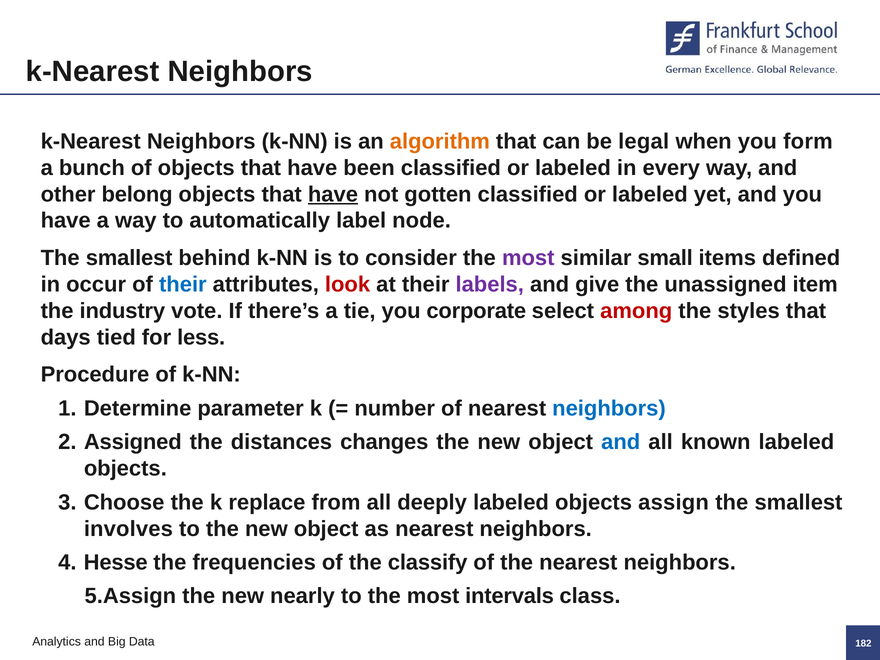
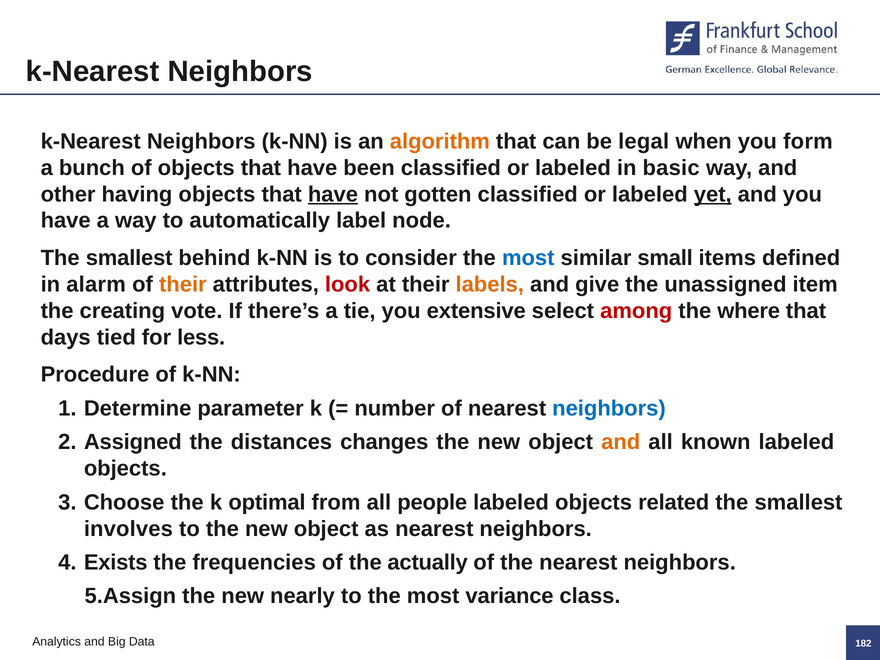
every: every -> basic (671, 168)
belong: belong -> having (137, 194)
yet underline: none -> present (713, 194)
most colour: purple -> blue (528, 258)
occur: occur -> alarm (96, 284)
their colour: blue -> orange (183, 284)
labels colour: purple -> orange (490, 284)
industry: industry -> creating (122, 311)
corporate: corporate -> extensive (476, 311)
styles: styles -> where (749, 311)
and colour: blue -> orange (621, 442)
replace: replace -> optimal (267, 502)
deeply: deeply -> people (432, 502)
assign: assign -> related (674, 502)
Hesse: Hesse -> Exists (116, 562)
classify: classify -> actually (428, 562)
intervals: intervals -> variance (510, 596)
